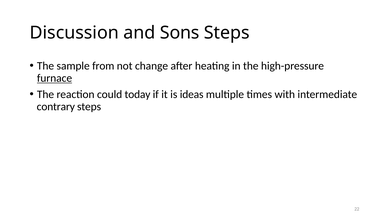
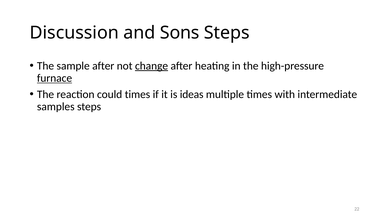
sample from: from -> after (103, 66)
change underline: none -> present (152, 66)
could today: today -> times (137, 94)
contrary: contrary -> samples (56, 107)
